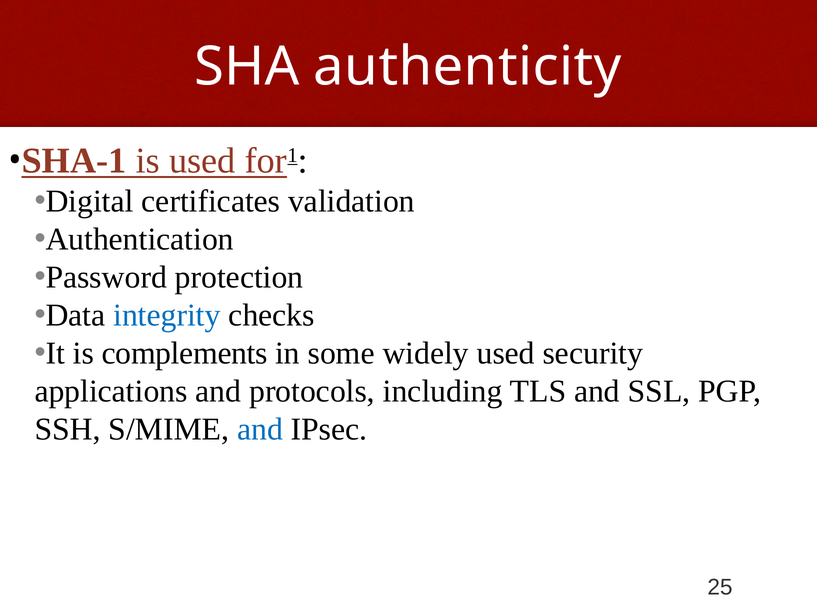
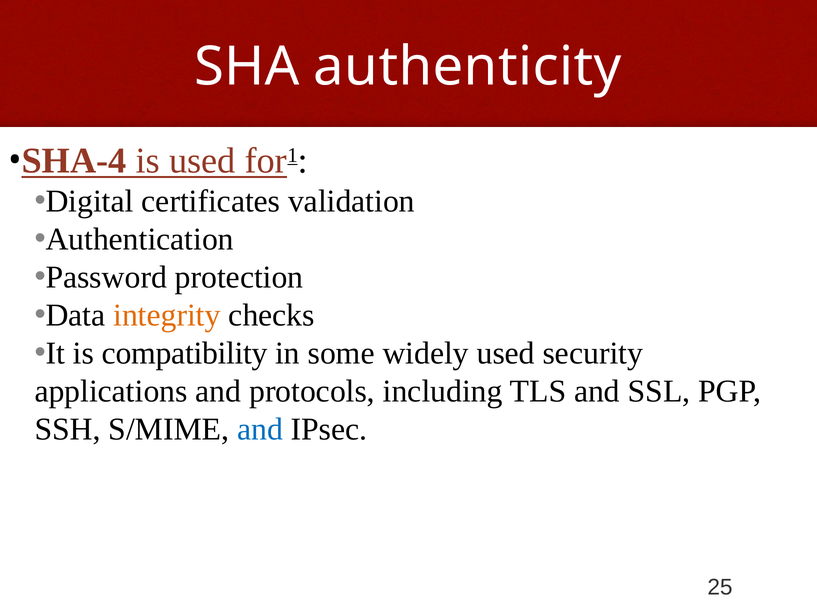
SHA-1: SHA-1 -> SHA-4 (74, 161)
integrity colour: blue -> orange (167, 316)
complements: complements -> compatibility (185, 354)
